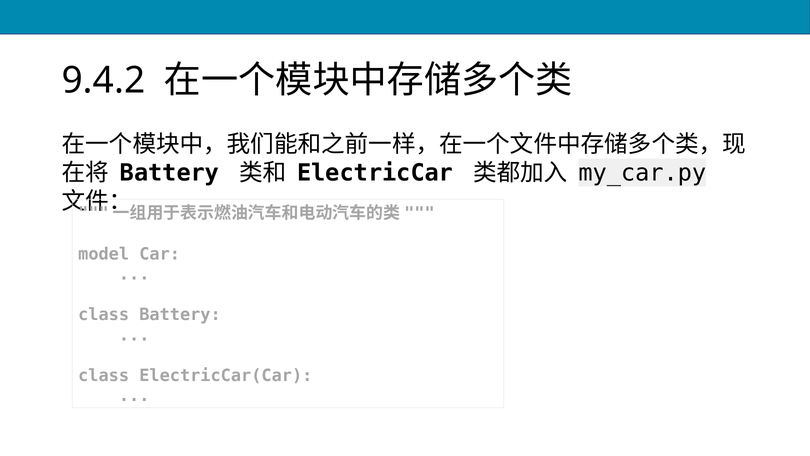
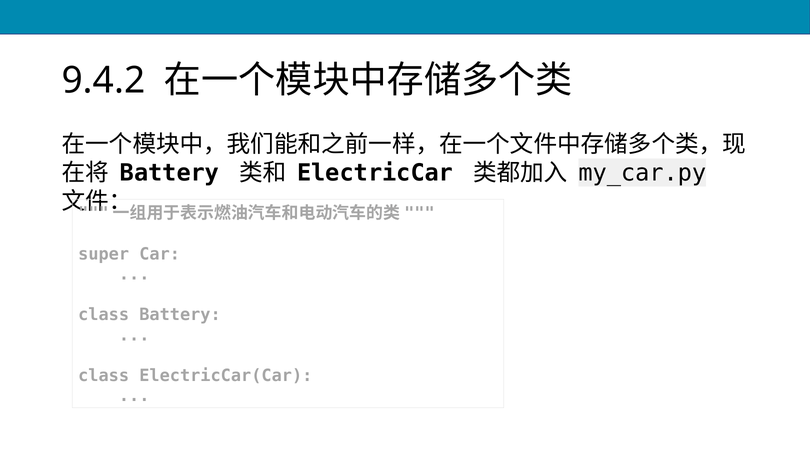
model: model -> super (104, 254)
